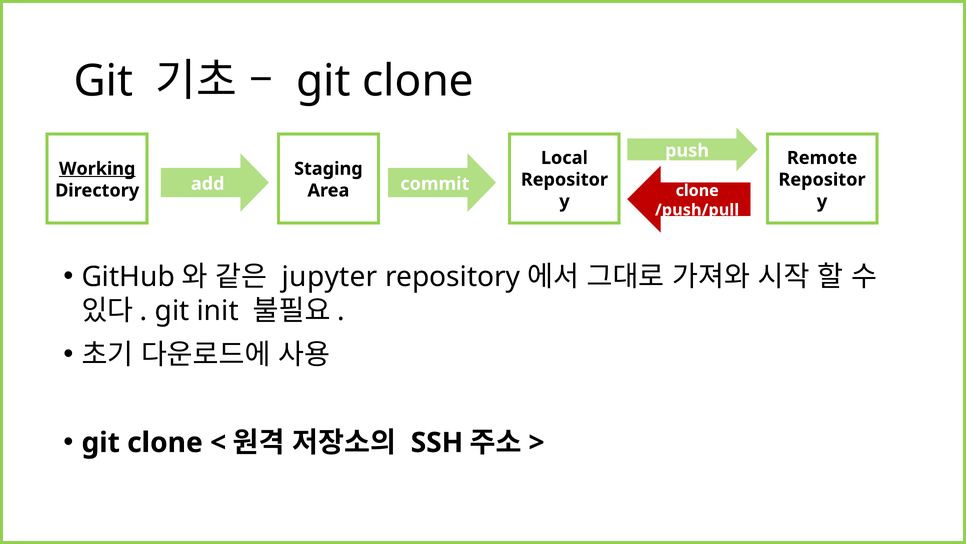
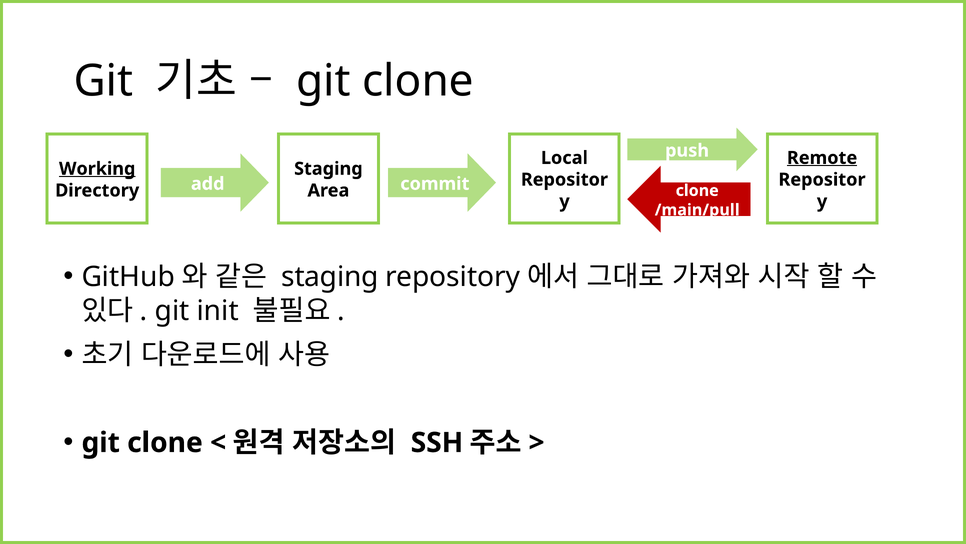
Remote underline: none -> present (822, 158)
/push/pull: /push/pull -> /main/pull (697, 210)
jupyter: jupyter -> staging (330, 277)
